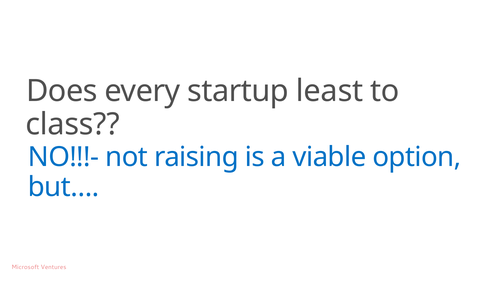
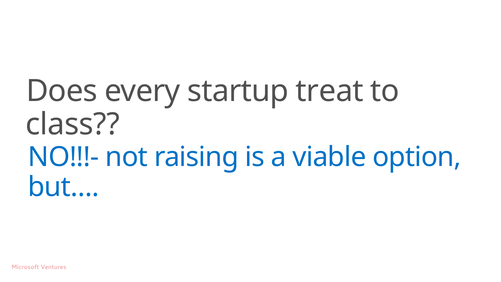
least: least -> treat (330, 91)
